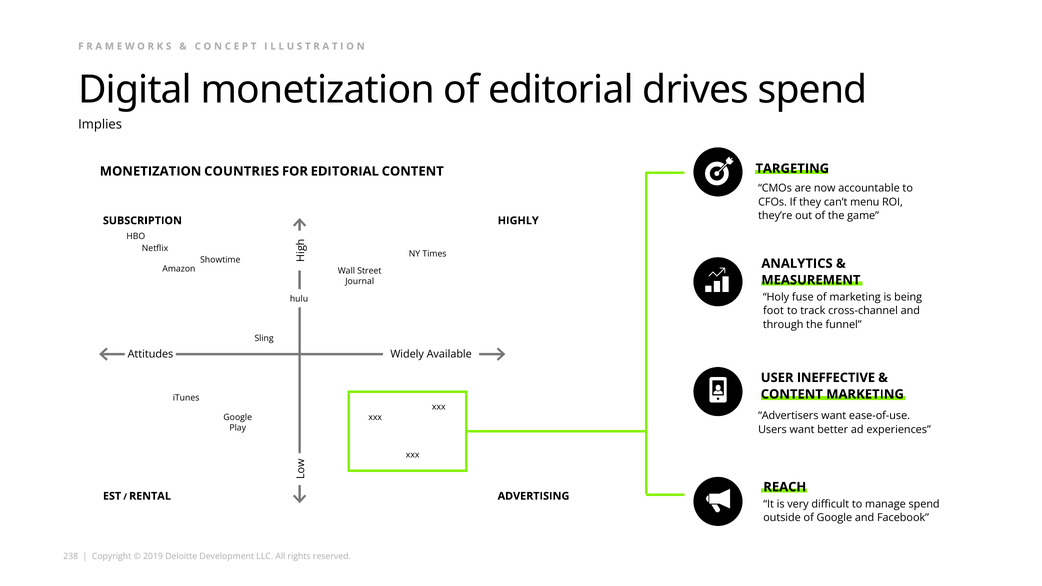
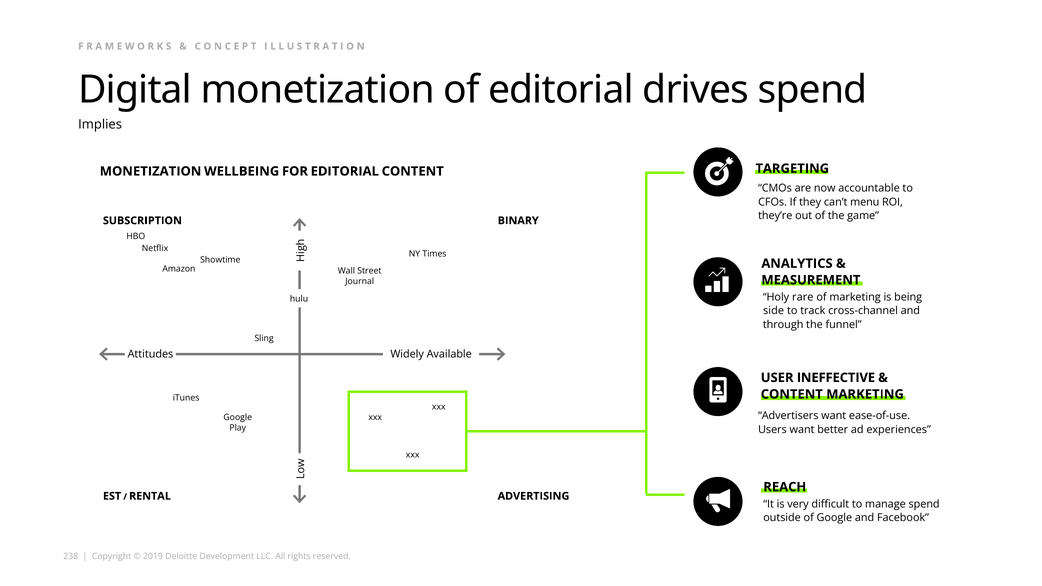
COUNTRIES: COUNTRIES -> WELLBEING (242, 171)
HIGHLY: HIGHLY -> BINARY (518, 221)
fuse: fuse -> rare (803, 297)
foot: foot -> side (773, 311)
